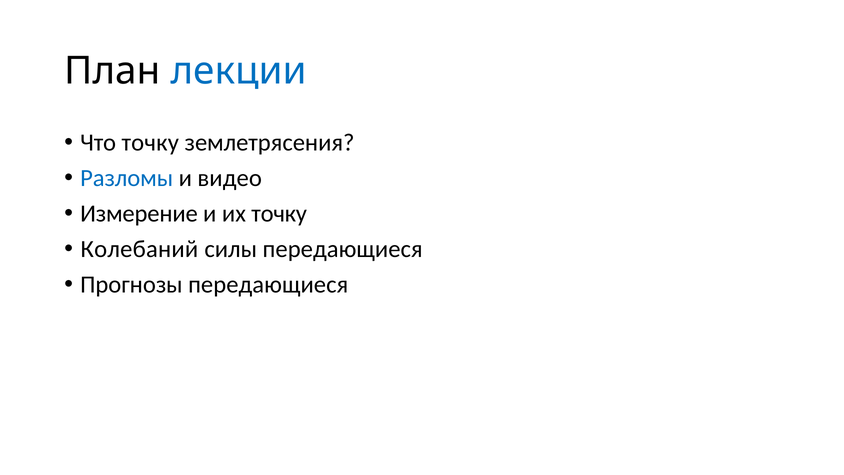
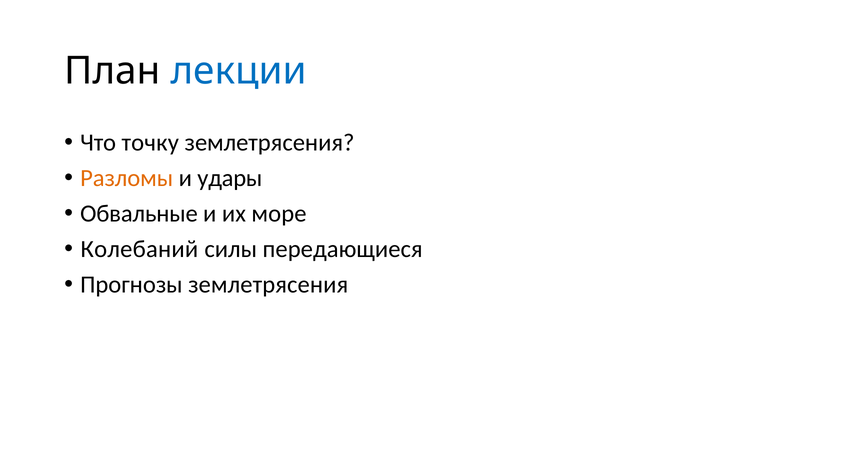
Разломы colour: blue -> orange (127, 178)
видео: видео -> удары (230, 178)
Измерение: Измерение -> Обвальные (139, 213)
их точку: точку -> море (279, 213)
Прогнозы передающиеся: передающиеся -> землетрясения (268, 284)
